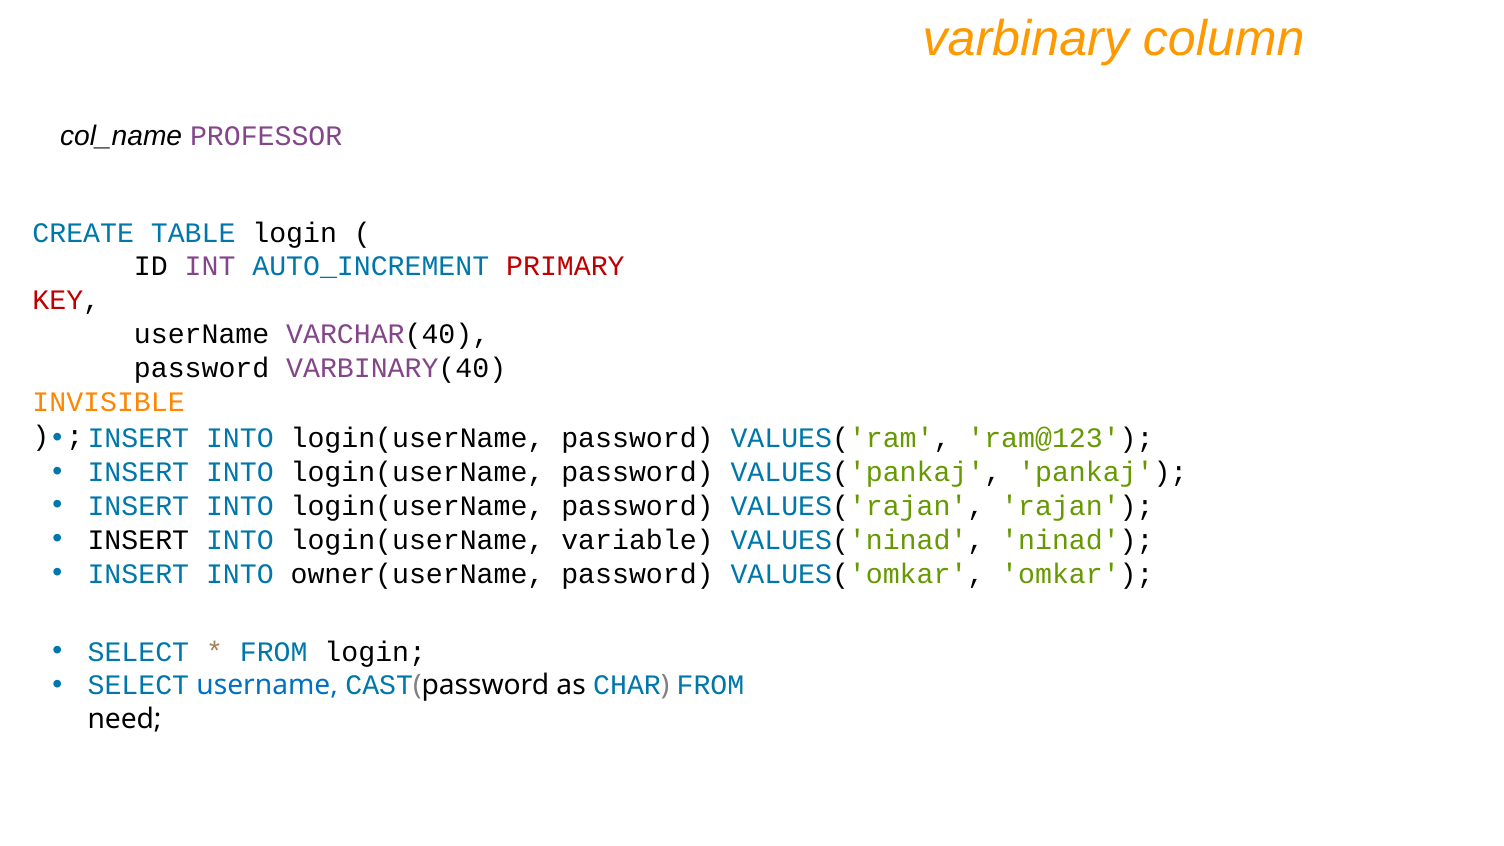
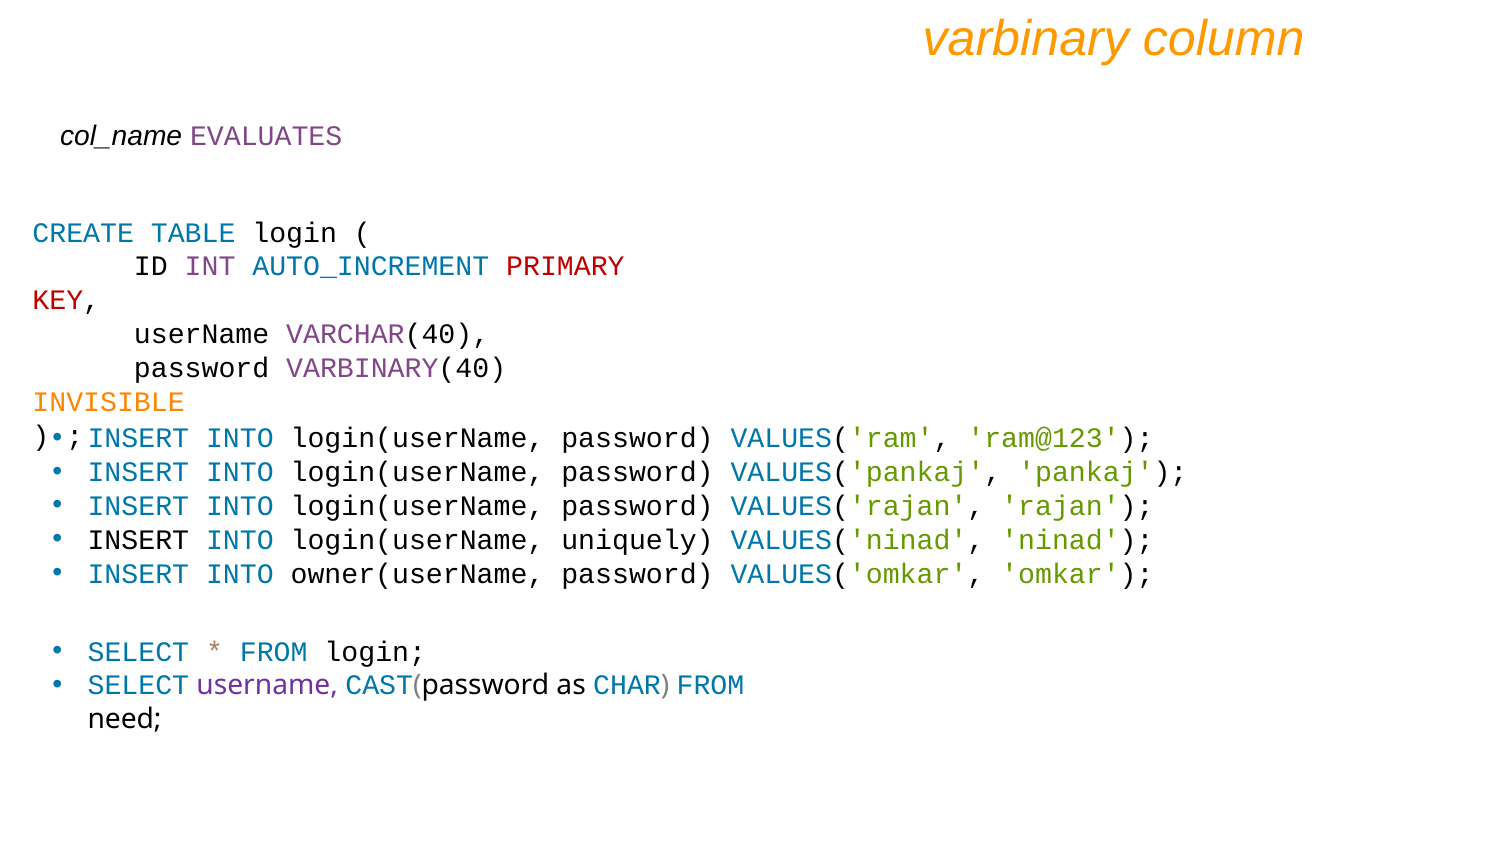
PROFESSOR: PROFESSOR -> EVALUATES (266, 136)
variable: variable -> uniquely (637, 540)
username colour: blue -> purple (267, 686)
